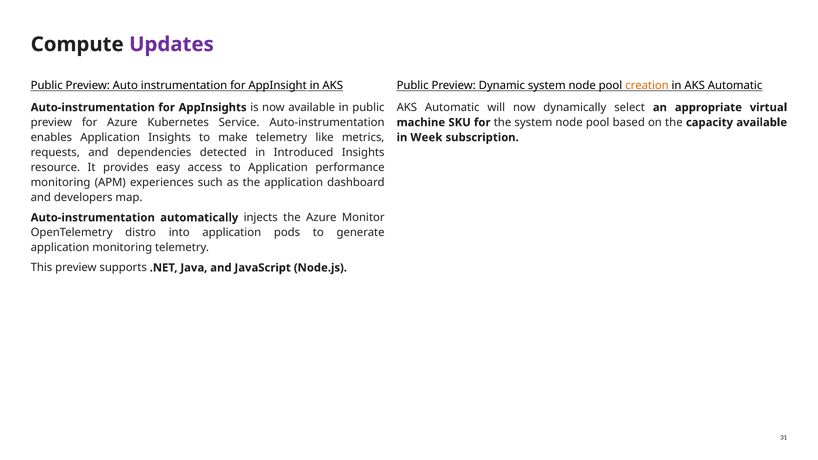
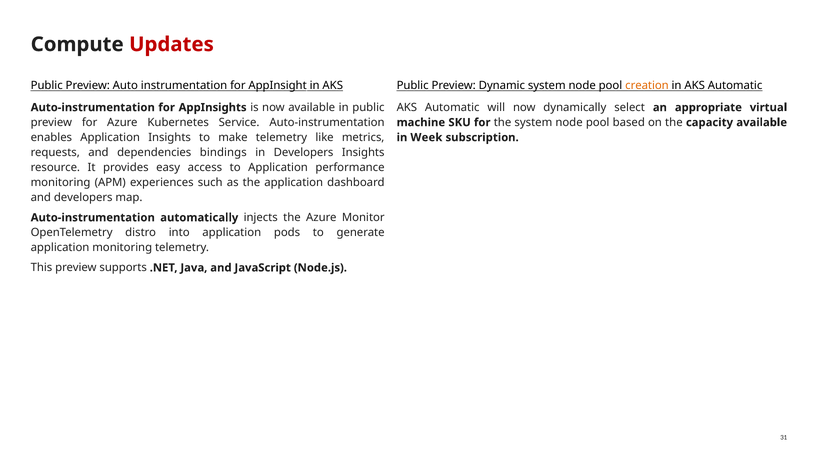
Updates colour: purple -> red (171, 44)
detected: detected -> bindings (223, 153)
in Introduced: Introduced -> Developers (304, 153)
